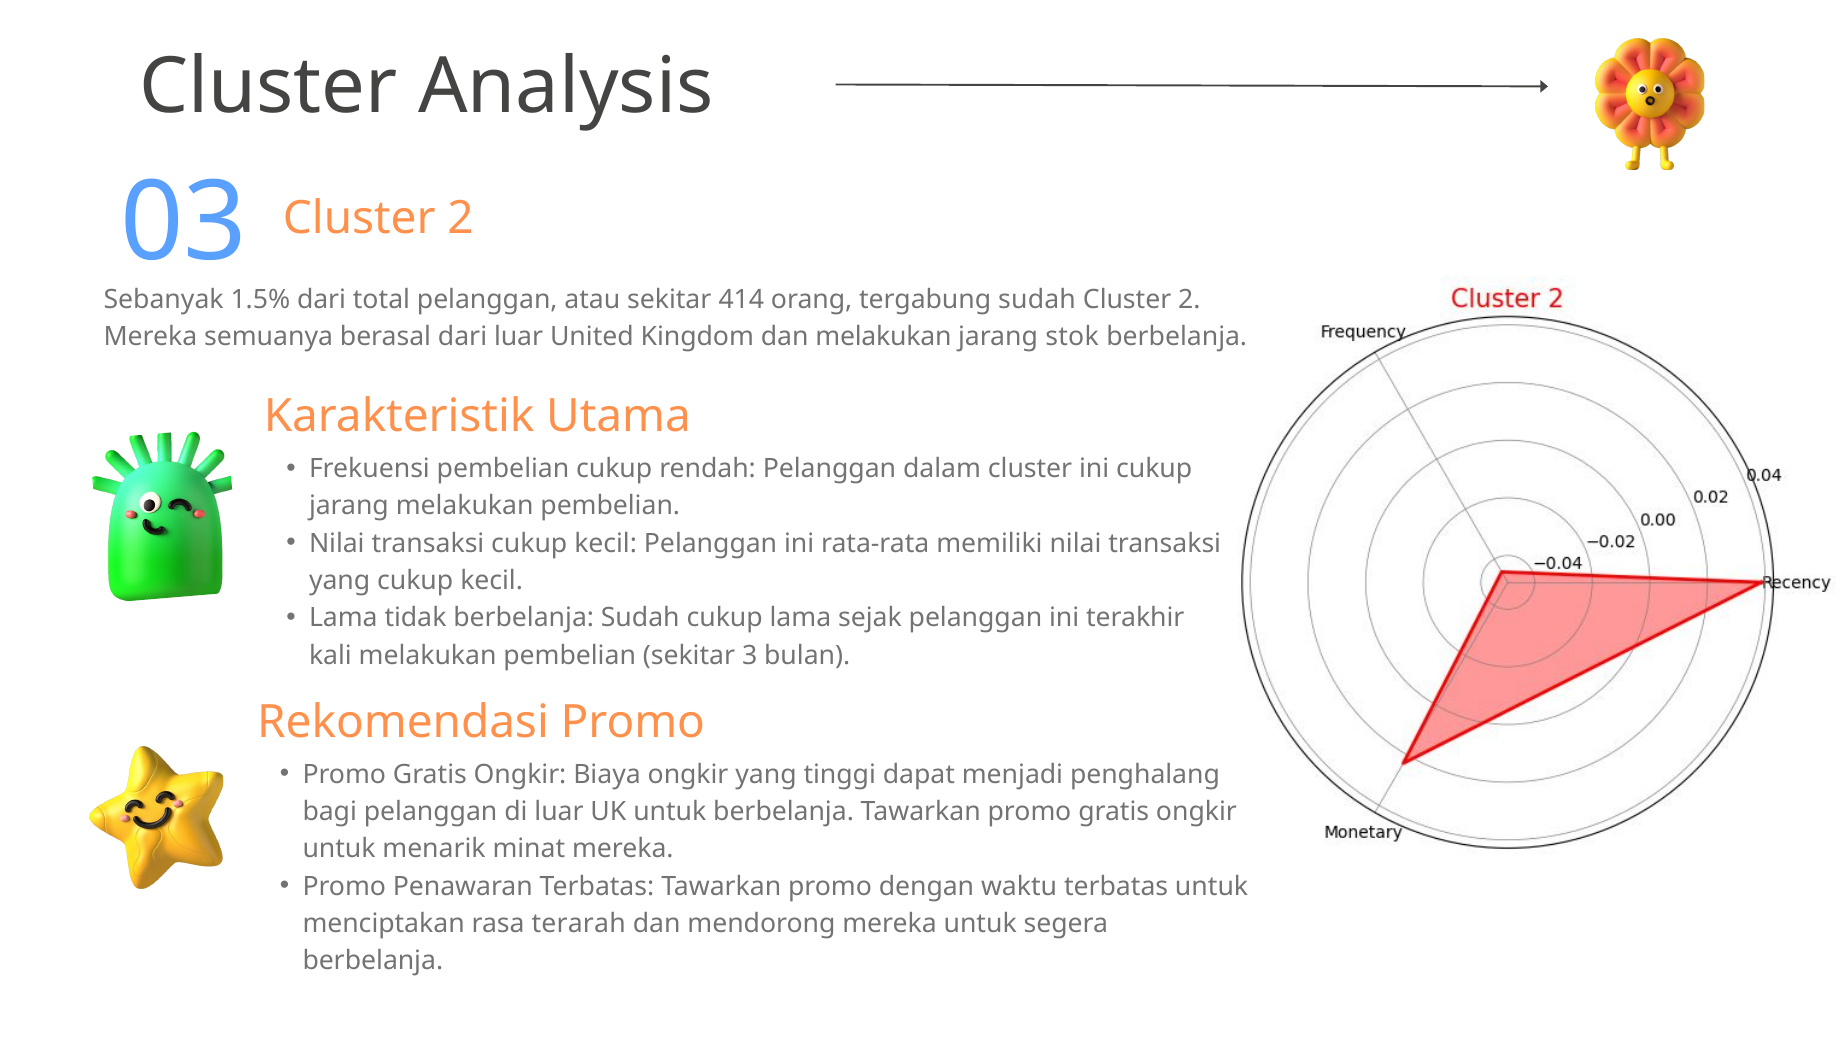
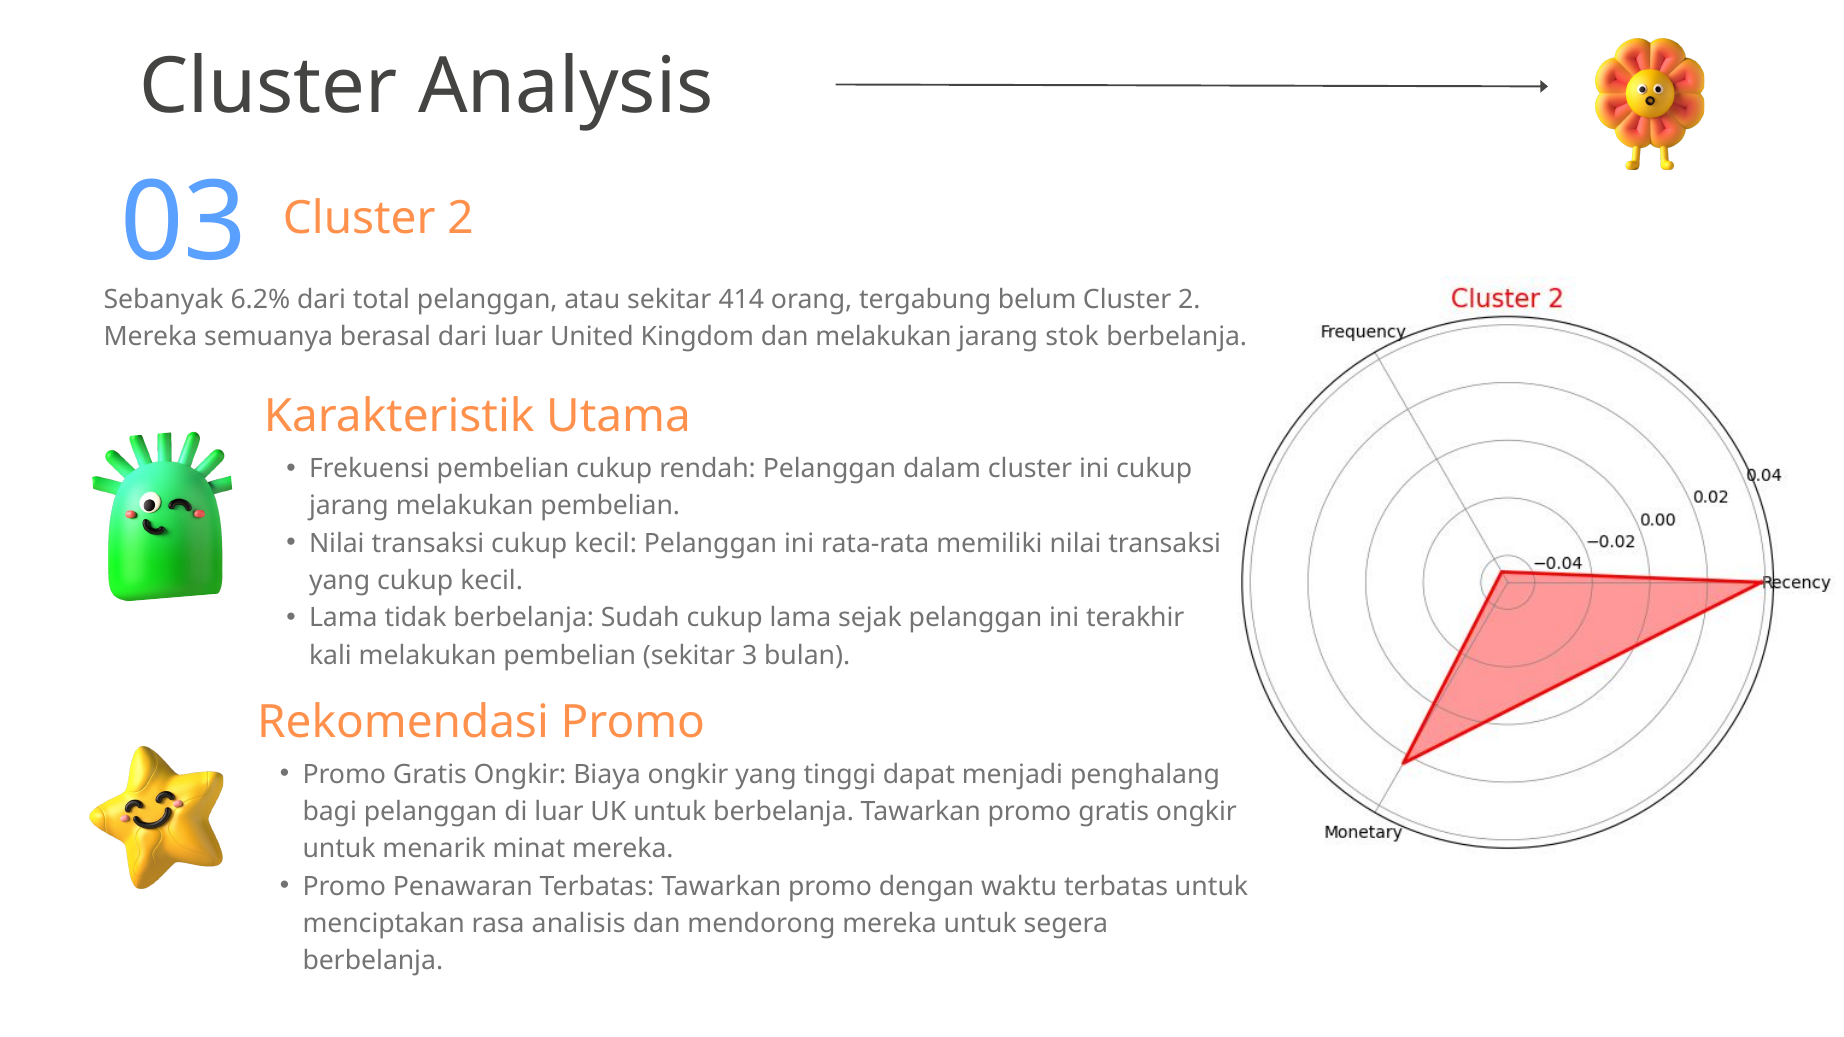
1.5%: 1.5% -> 6.2% (260, 300)
tergabung sudah: sudah -> belum (1037, 300)
terarah: terarah -> analisis (579, 924)
